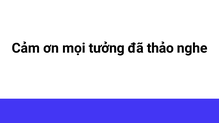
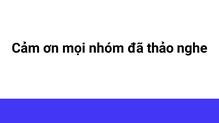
tưởng: tưởng -> nhóm (106, 48)
